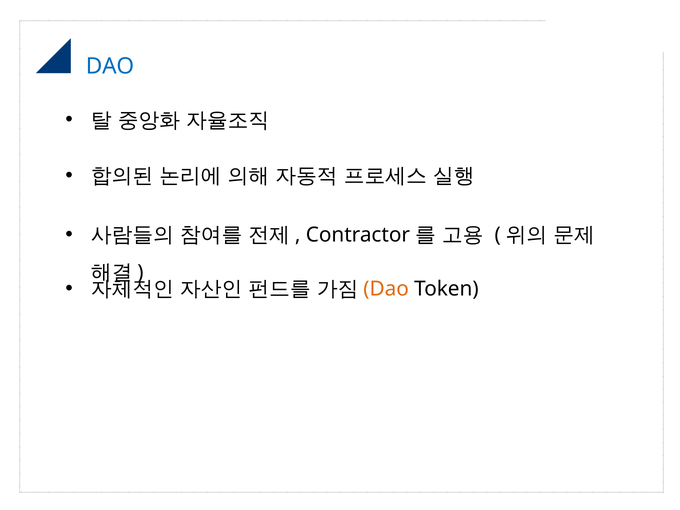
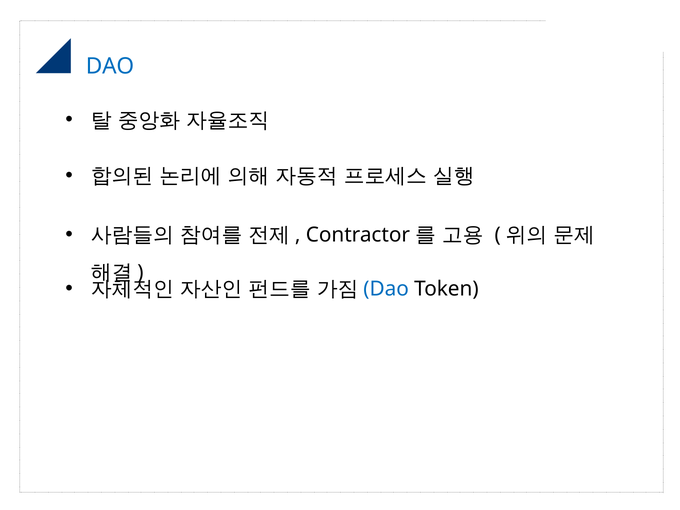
Dao colour: orange -> blue (386, 289)
